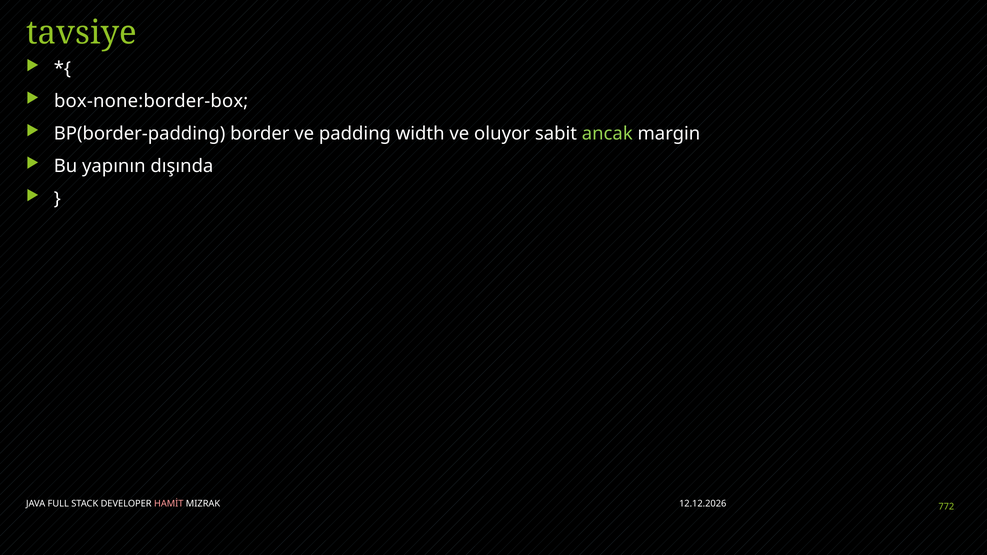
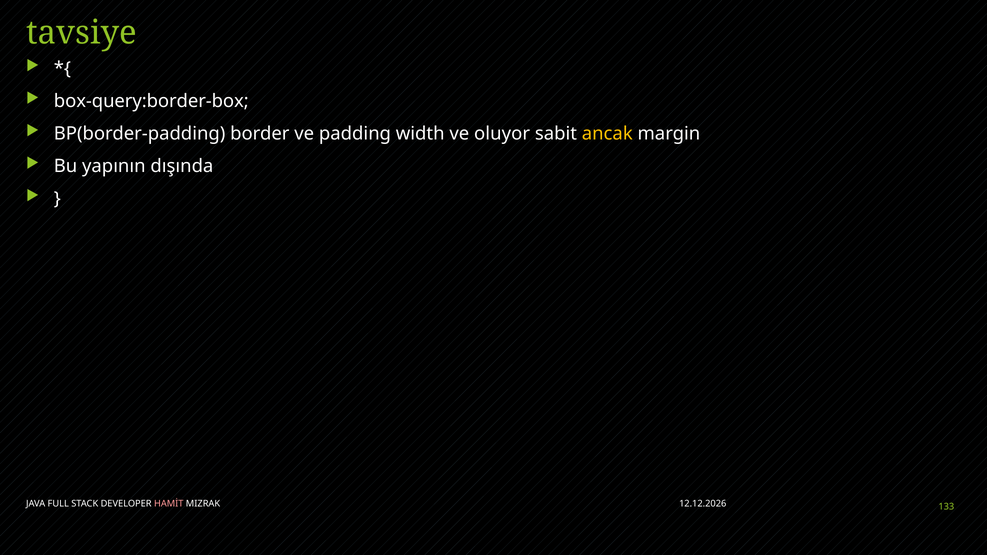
box-none:border-box: box-none:border-box -> box-query:border-box (151, 101)
ancak colour: light green -> yellow (607, 134)
772: 772 -> 133 (946, 507)
